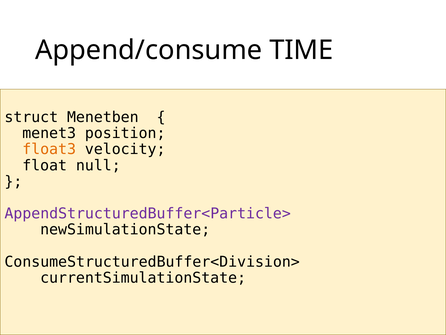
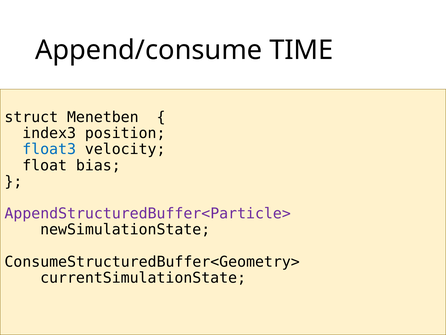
menet3: menet3 -> index3 (49, 133)
float3 colour: orange -> blue (49, 149)
null: null -> bias (98, 165)
ConsumeStructuredBuffer<Division>: ConsumeStructuredBuffer<Division> -> ConsumeStructuredBuffer<Geometry> (152, 261)
